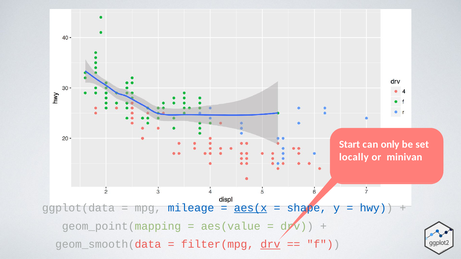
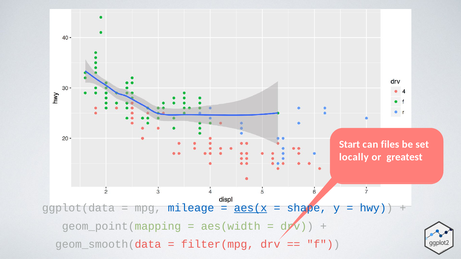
only: only -> files (390, 145)
minivan: minivan -> greatest (404, 157)
aes(value: aes(value -> aes(width (231, 226)
drv underline: present -> none (270, 245)
